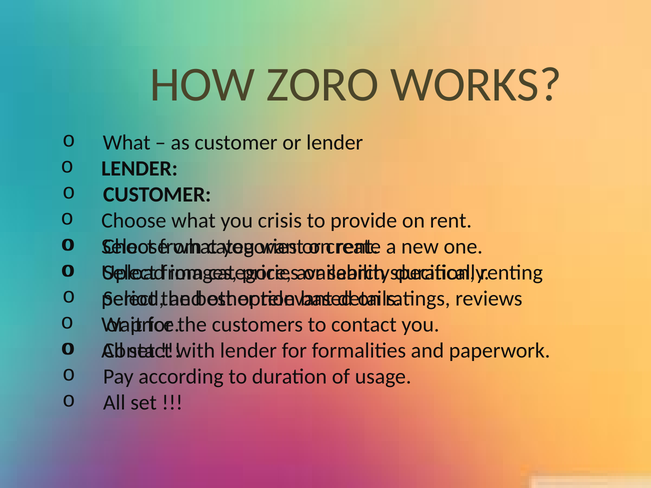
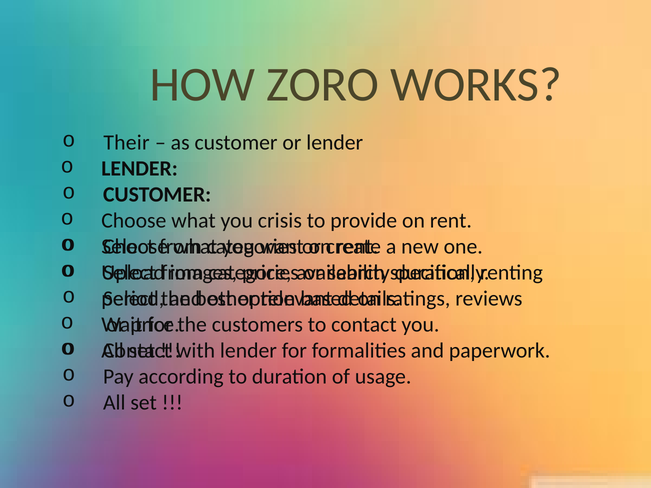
What: What -> Their (126, 142)
